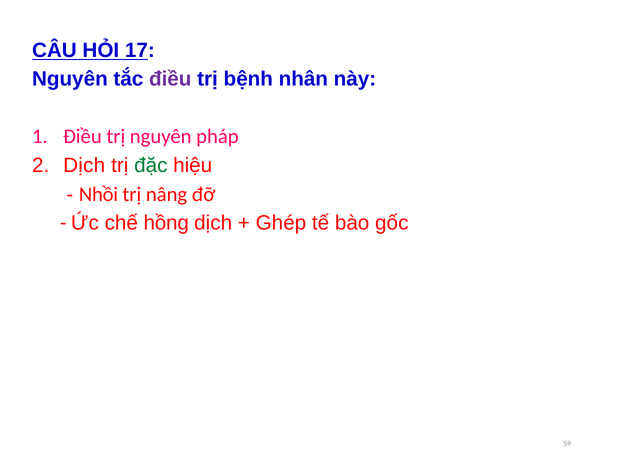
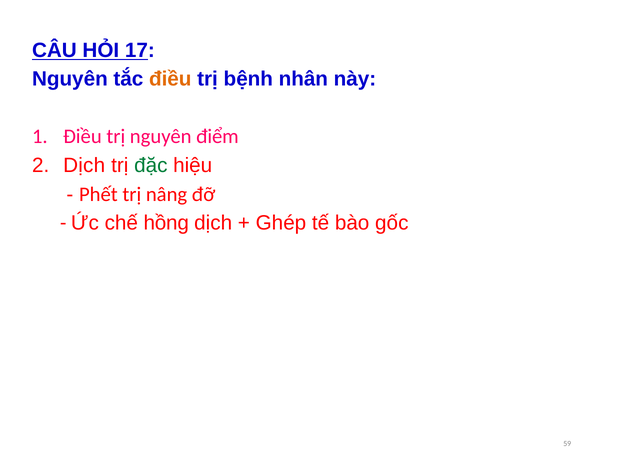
điều colour: purple -> orange (170, 79)
pháp: pháp -> điểm (217, 137)
Nhồi: Nhồi -> Phết (98, 194)
